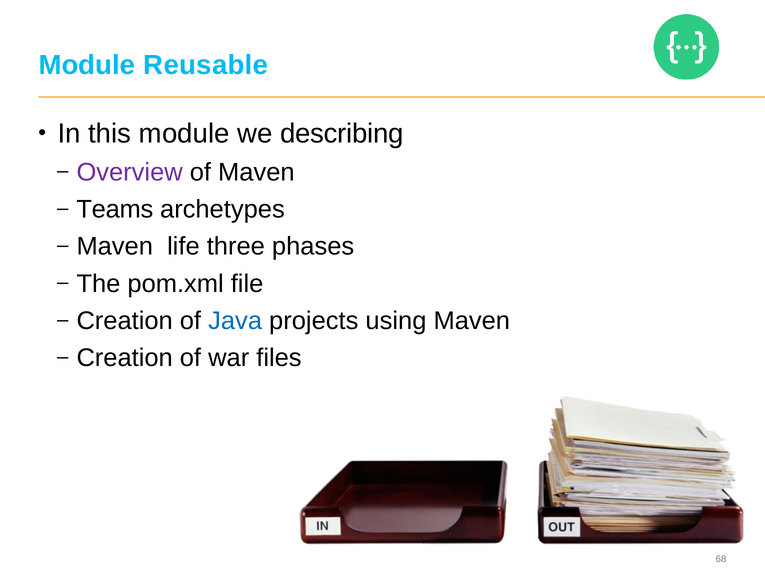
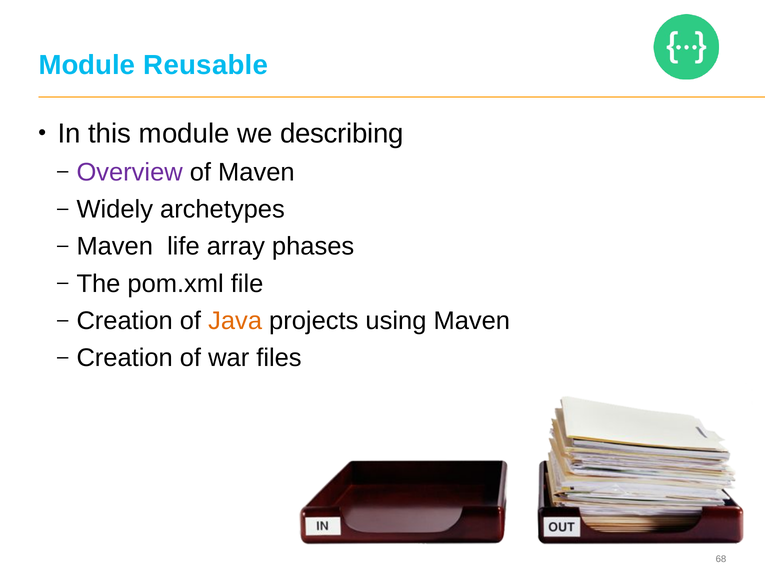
Teams: Teams -> Widely (115, 210)
three: three -> array (236, 247)
Java colour: blue -> orange (235, 321)
